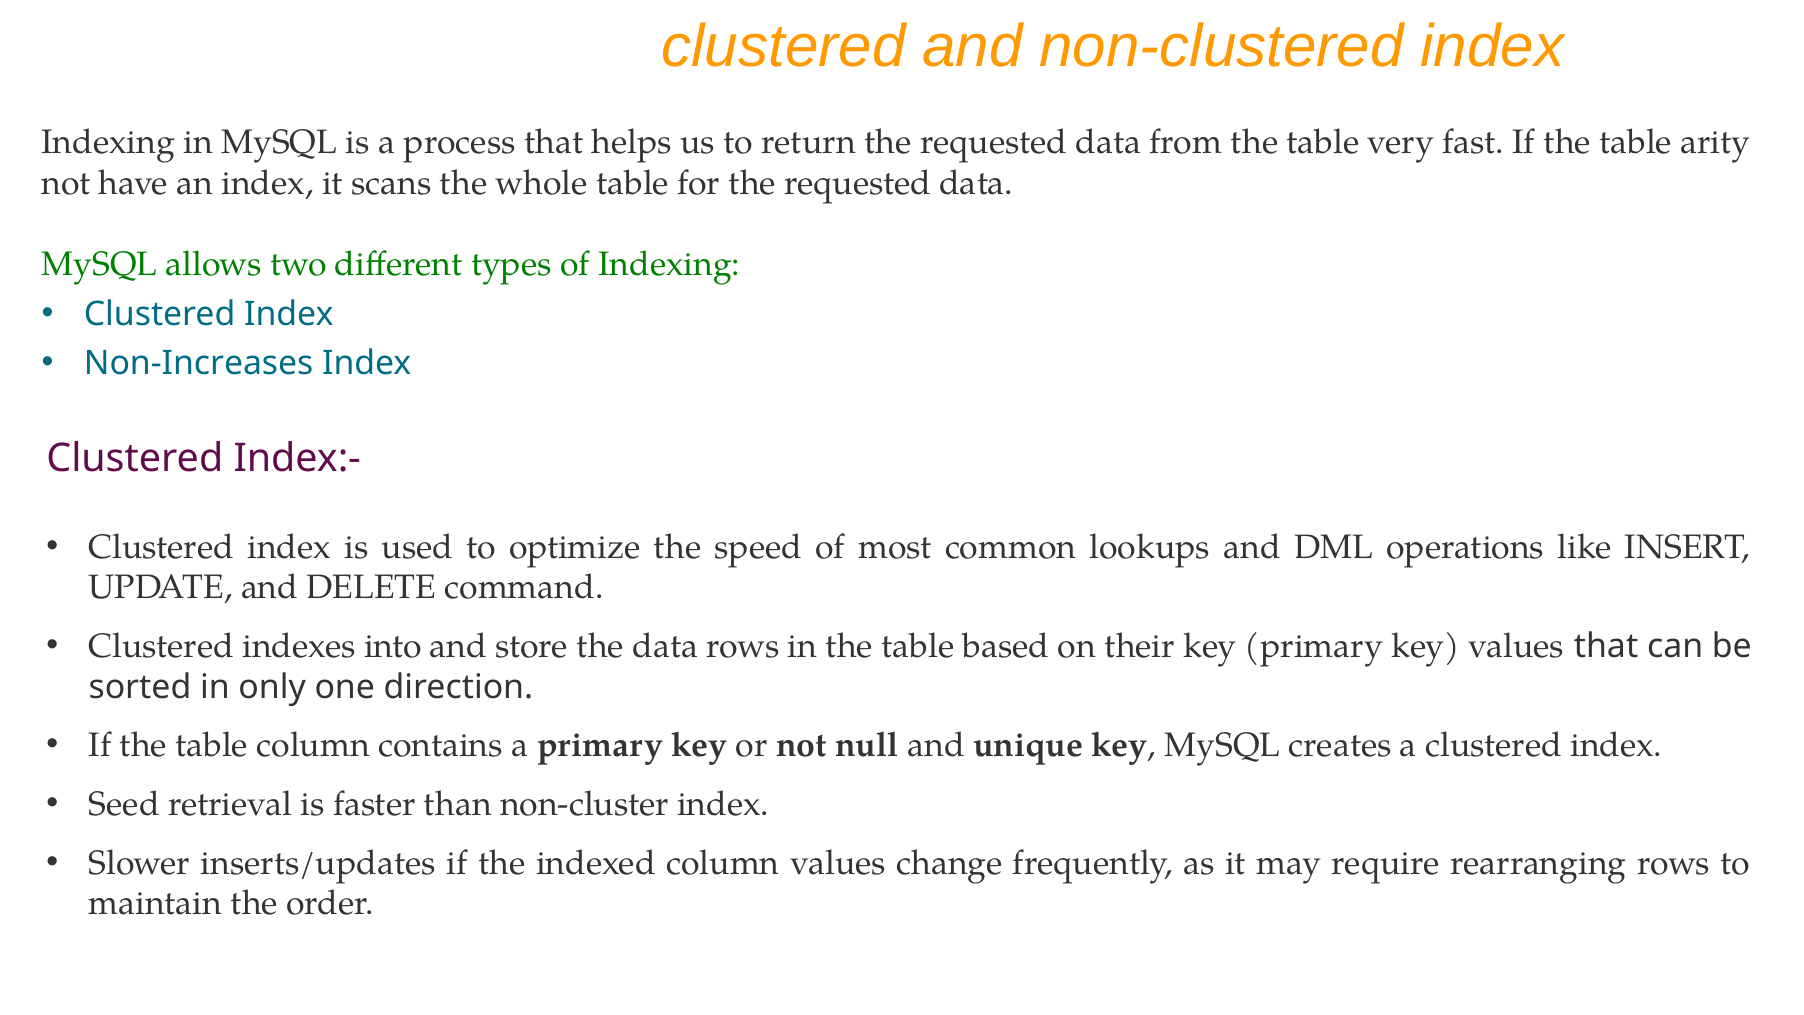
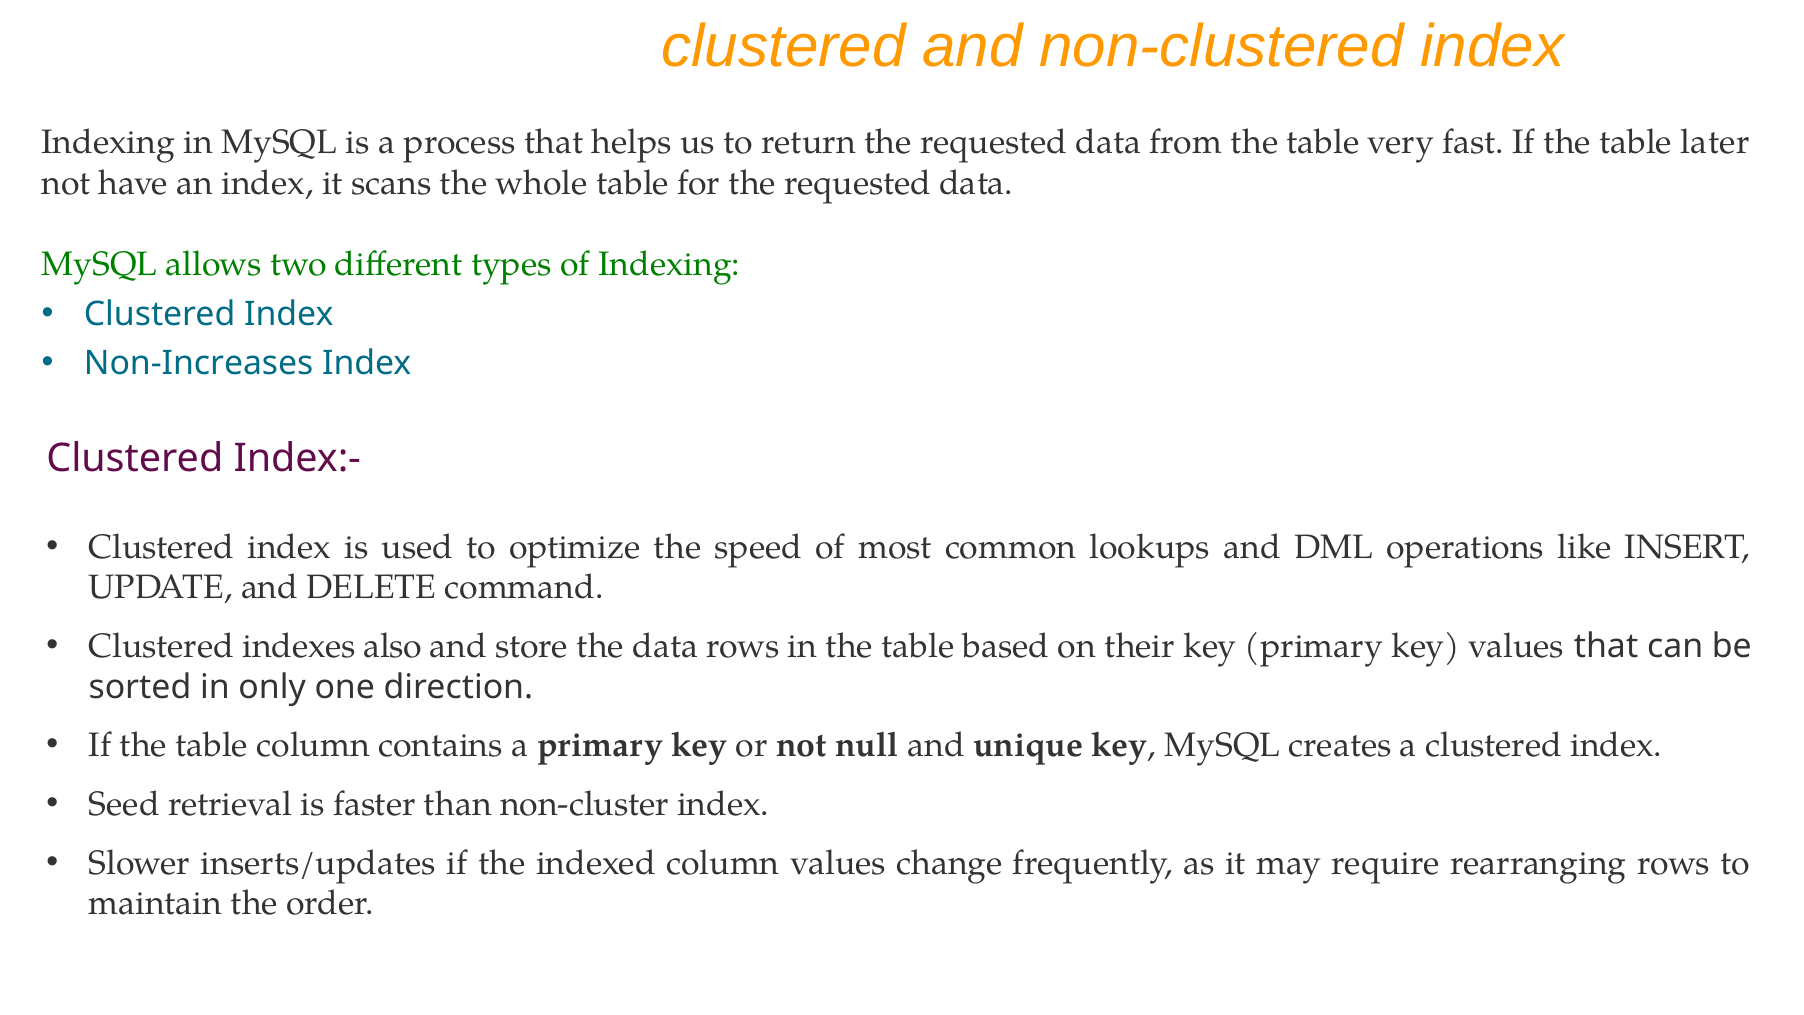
arity: arity -> later (1715, 142)
into: into -> also (393, 646)
